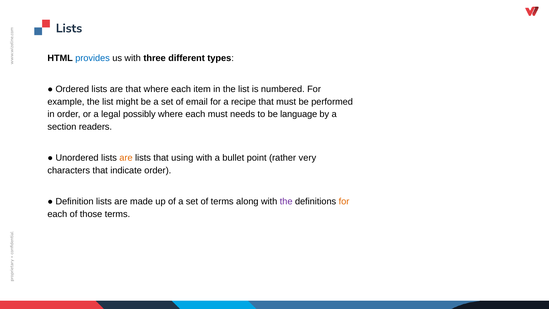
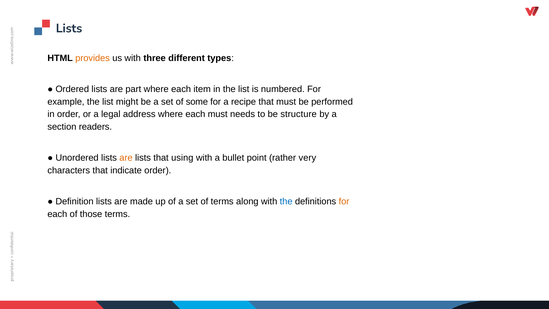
provides colour: blue -> orange (93, 58)
are that: that -> part (133, 89)
email: email -> some (197, 102)
possibly: possibly -> address (139, 114)
language: language -> structure (299, 114)
the colour: purple -> blue (286, 201)
